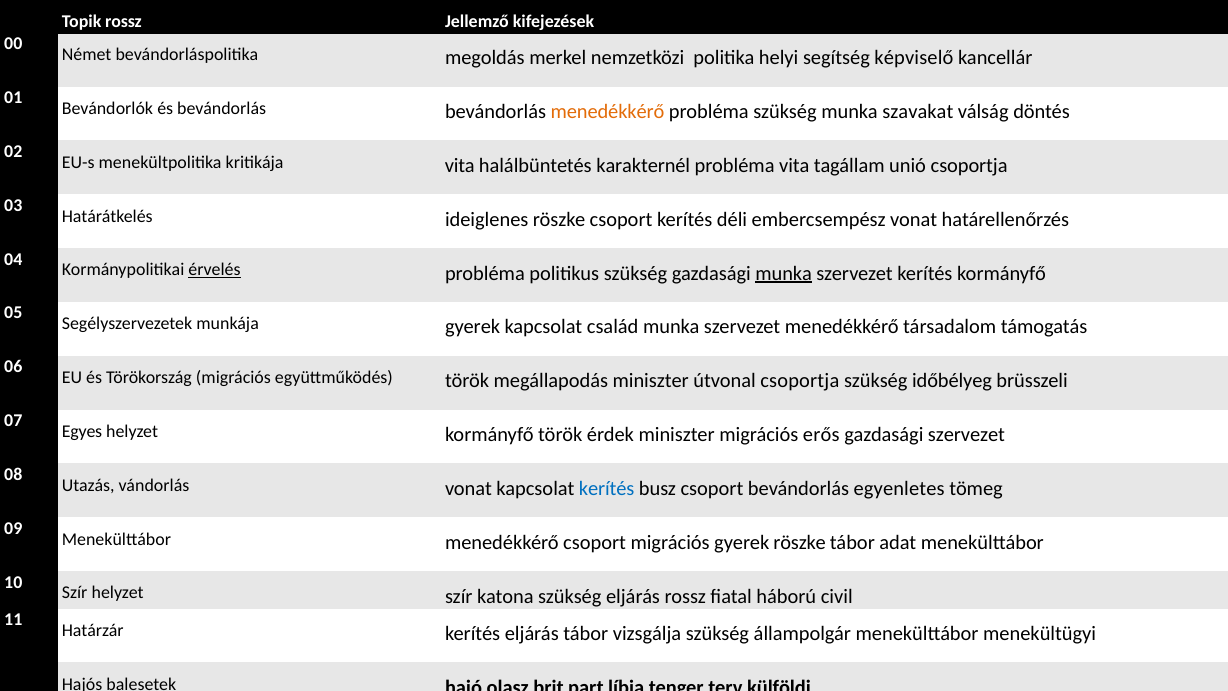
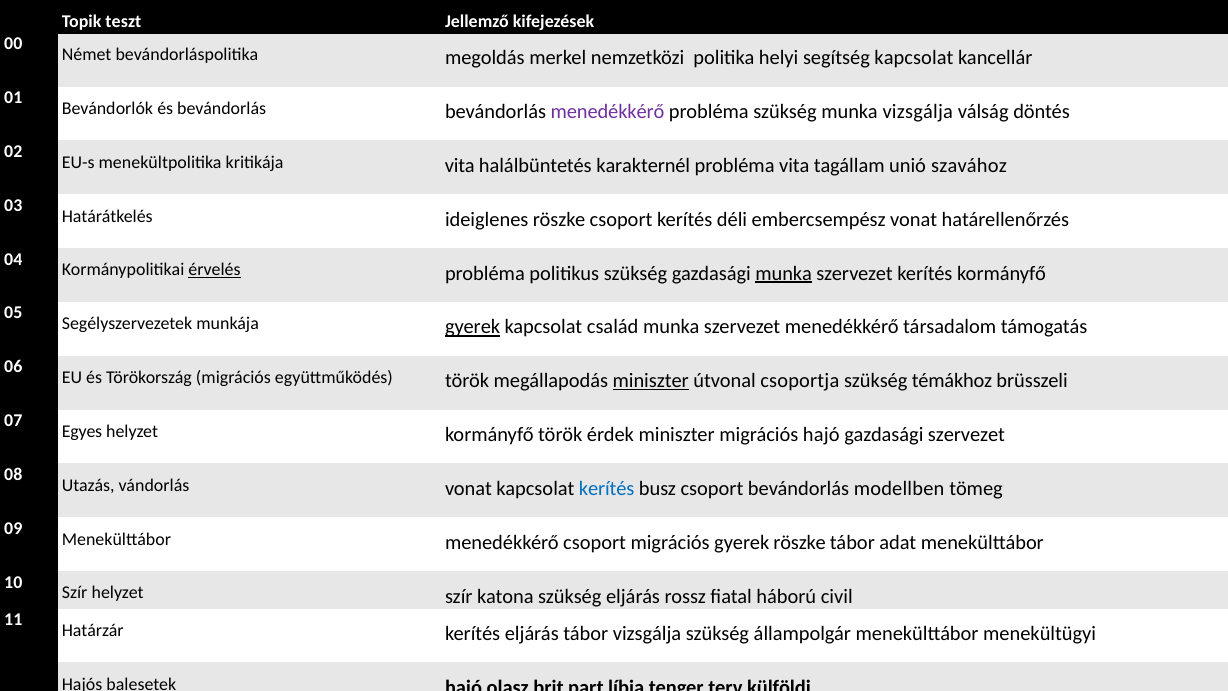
Topik rossz: rossz -> teszt (123, 22)
segítség képviselő: képviselő -> kapcsolat (914, 58)
menedékkérő colour: orange -> purple (608, 112)
munka szavakat: szavakat -> vizsgálja (918, 112)
unió csoportja: csoportja -> szavához (969, 166)
gyerek underline: none -> present (473, 327)
miniszter underline: none -> present (651, 381)
időbélyeg: időbélyeg -> témákhoz (952, 381)
migrációs erős: erős -> hajó (821, 435)
egyenletes: egyenletes -> modellben (899, 488)
